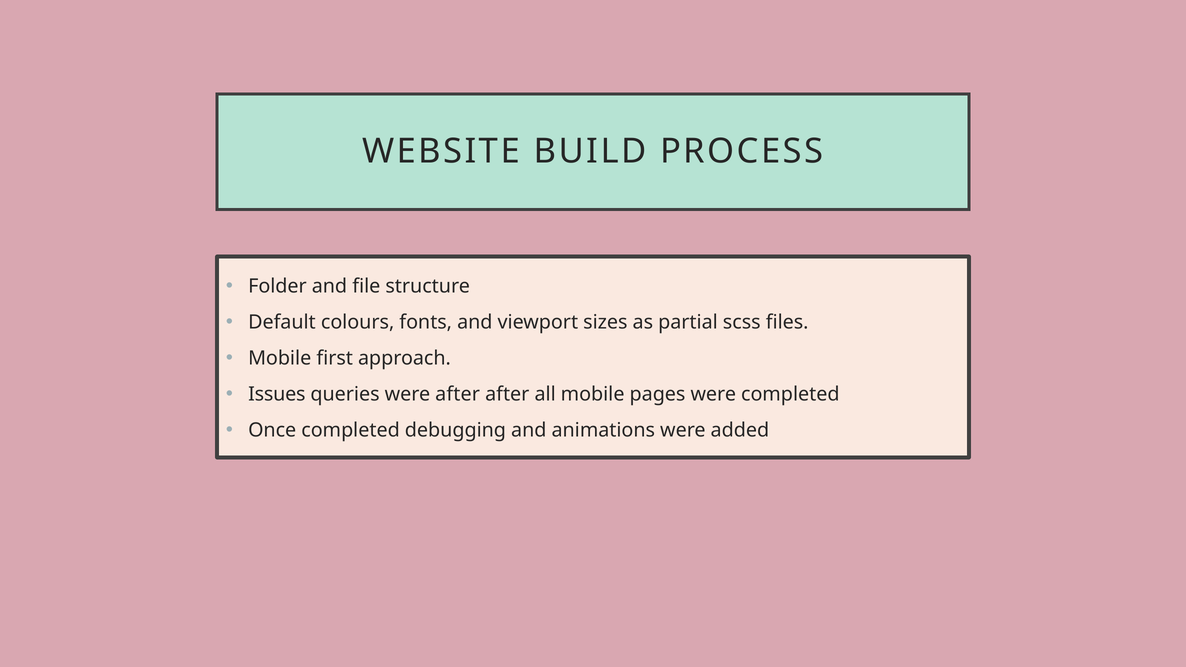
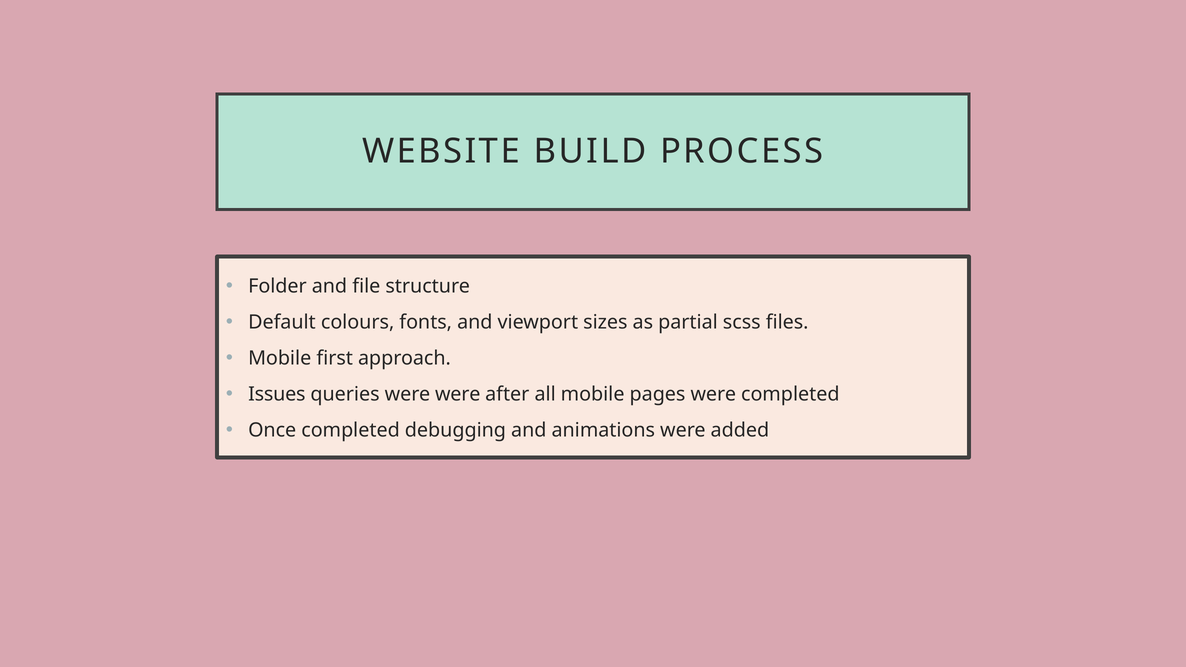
were after: after -> were (458, 394)
